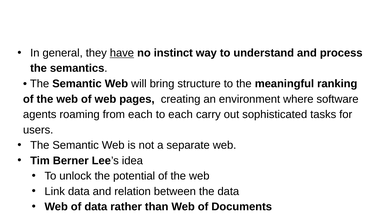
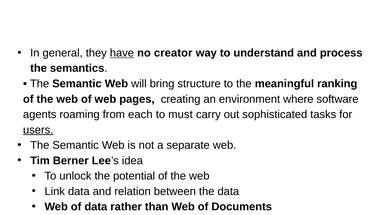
instinct: instinct -> creator (173, 53)
to each: each -> must (181, 114)
users underline: none -> present (38, 130)
